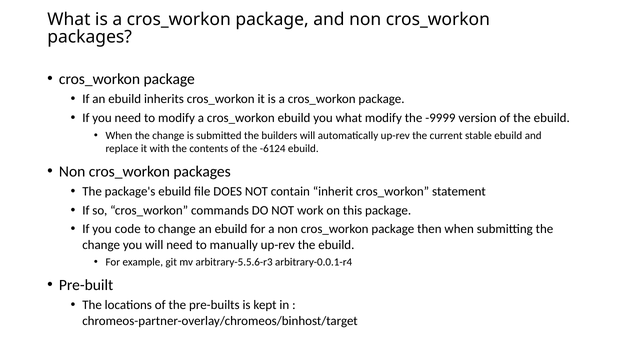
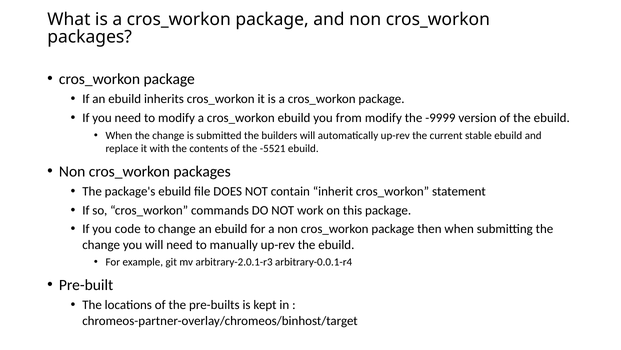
you what: what -> from (349, 118)
-6124: -6124 -> -5521 (273, 148)
arbitrary-5.5.6-r3: arbitrary-5.5.6-r3 -> arbitrary-2.0.1-r3 (234, 262)
